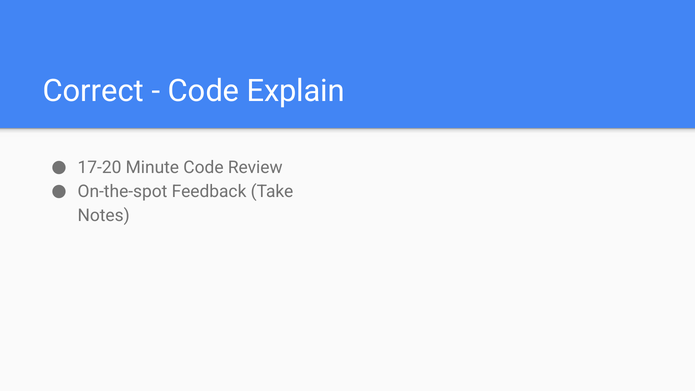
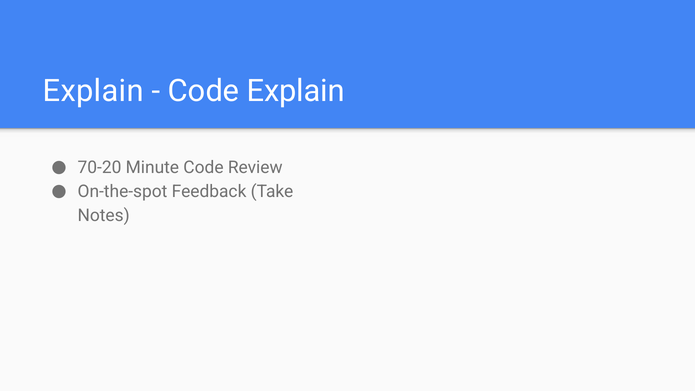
Correct: Correct -> Explain (93, 91)
17-20: 17-20 -> 70-20 (99, 168)
